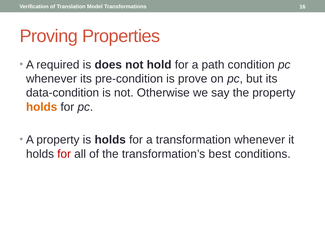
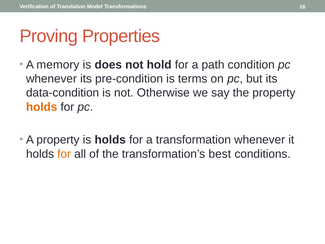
required: required -> memory (58, 65)
prove: prove -> terms (193, 79)
for colour: red -> orange (64, 154)
